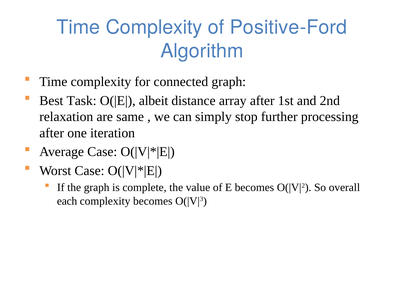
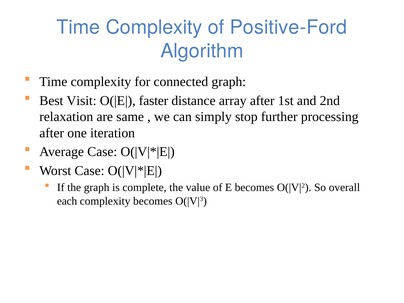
Task: Task -> Visit (82, 101)
albeit: albeit -> faster (154, 101)
